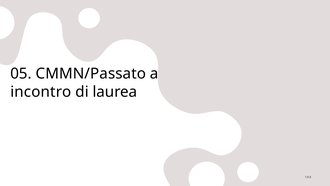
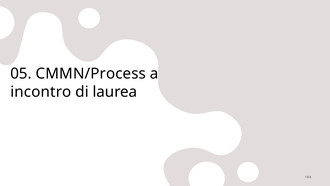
CMMN/Passato: CMMN/Passato -> CMMN/Process (91, 74)
